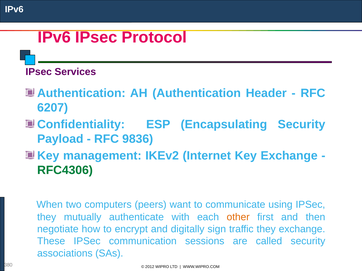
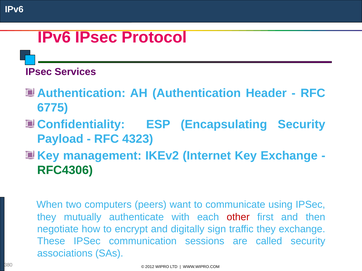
6207: 6207 -> 6775 (53, 108)
9836: 9836 -> 4323 (138, 139)
other colour: orange -> red (238, 217)
